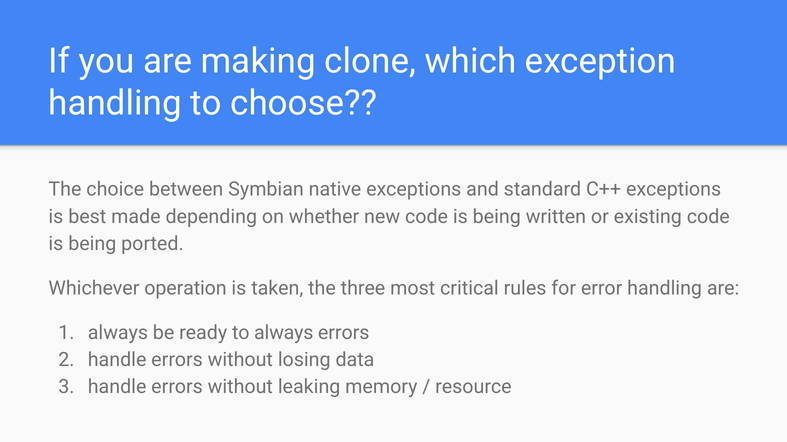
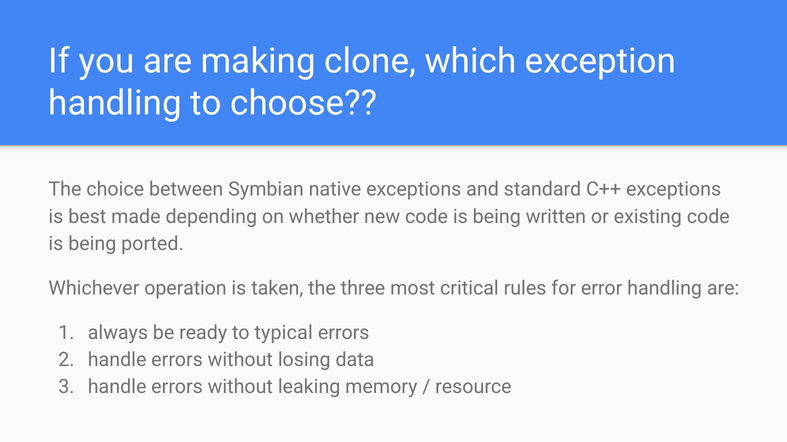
to always: always -> typical (284, 333)
